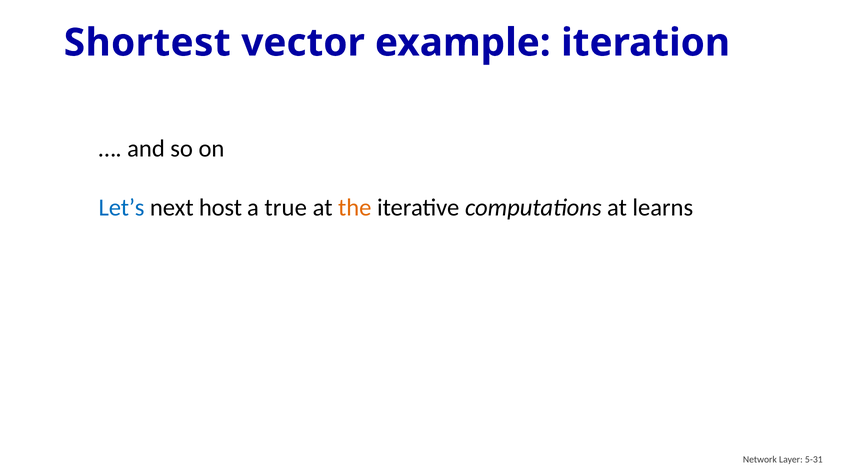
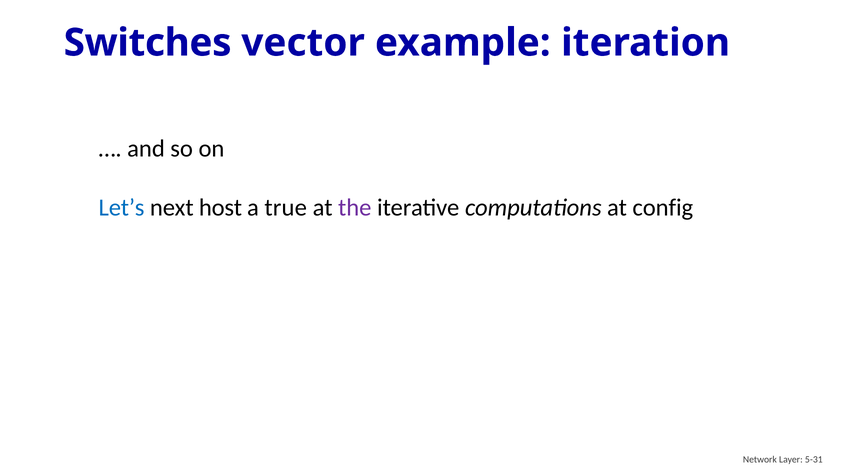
Shortest: Shortest -> Switches (148, 43)
the colour: orange -> purple (355, 208)
learns: learns -> config (663, 208)
